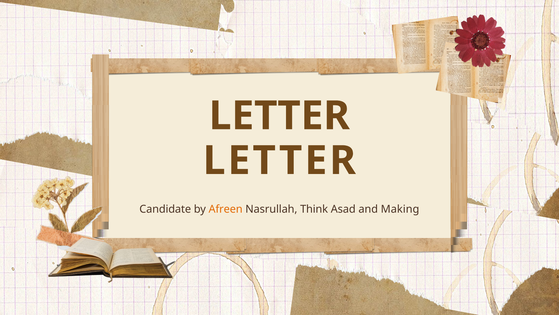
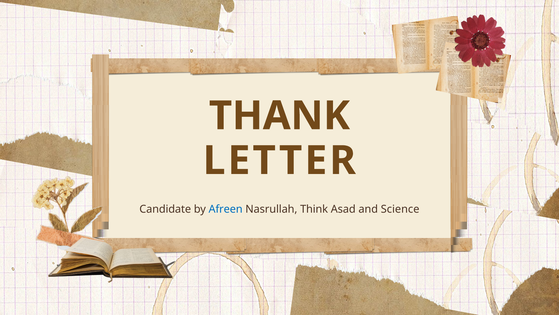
LETTER: LETTER -> THANK (279, 116)
Afreen colour: orange -> blue (226, 209)
Making: Making -> Science (400, 209)
